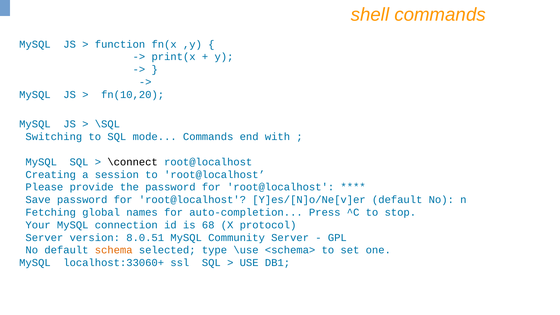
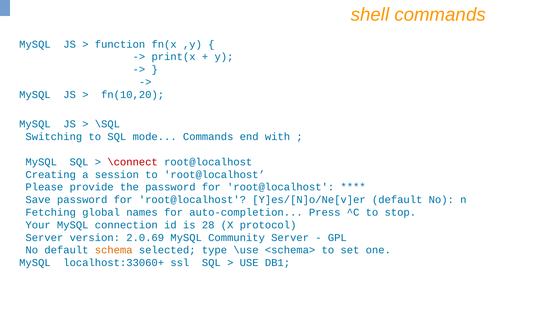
\connect colour: black -> red (133, 162)
68: 68 -> 28 (208, 225)
8.0.51: 8.0.51 -> 2.0.69 (145, 238)
